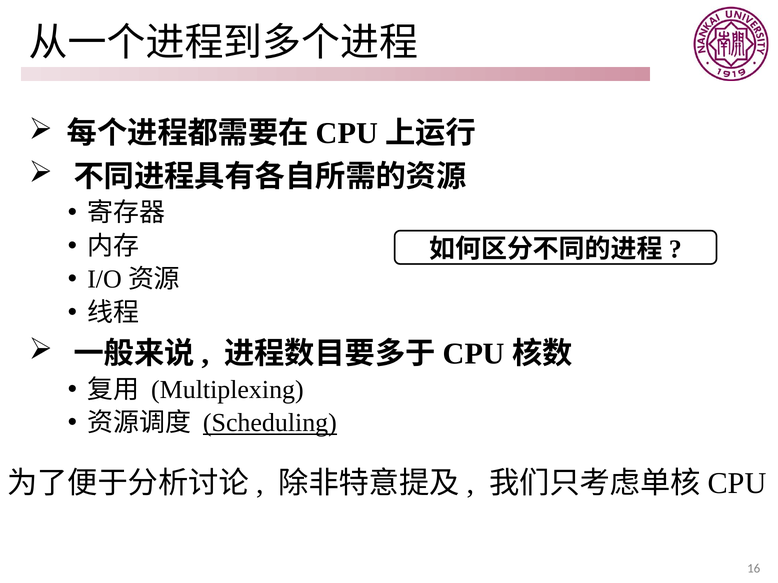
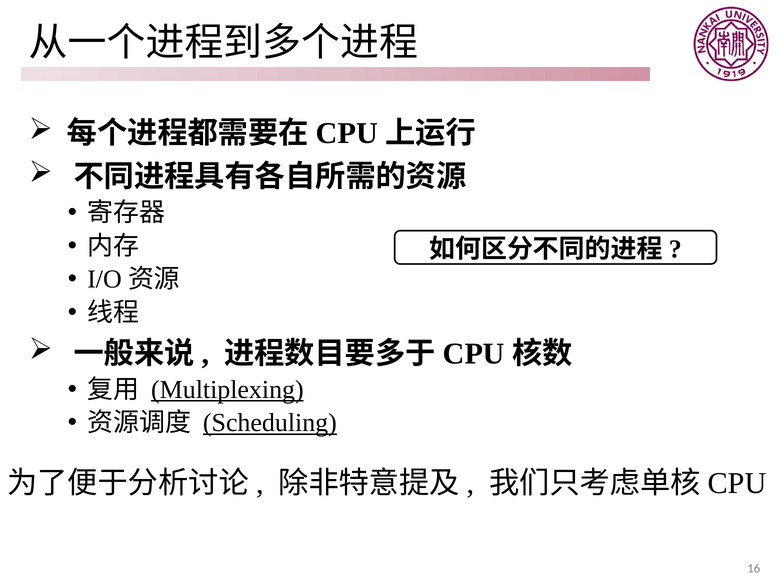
Multiplexing underline: none -> present (227, 390)
